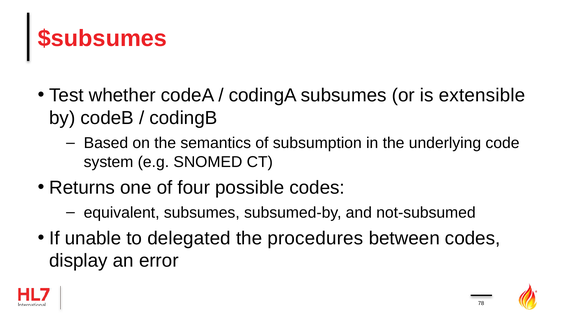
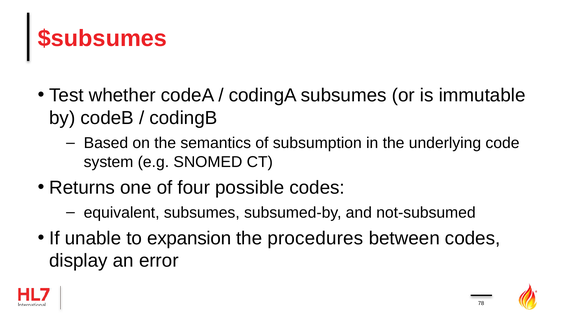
extensible: extensible -> immutable (482, 96)
delegated: delegated -> expansion (189, 238)
